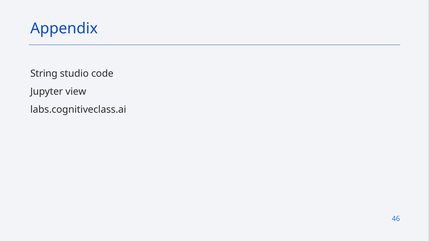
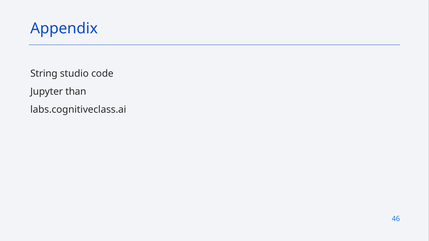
view: view -> than (76, 92)
